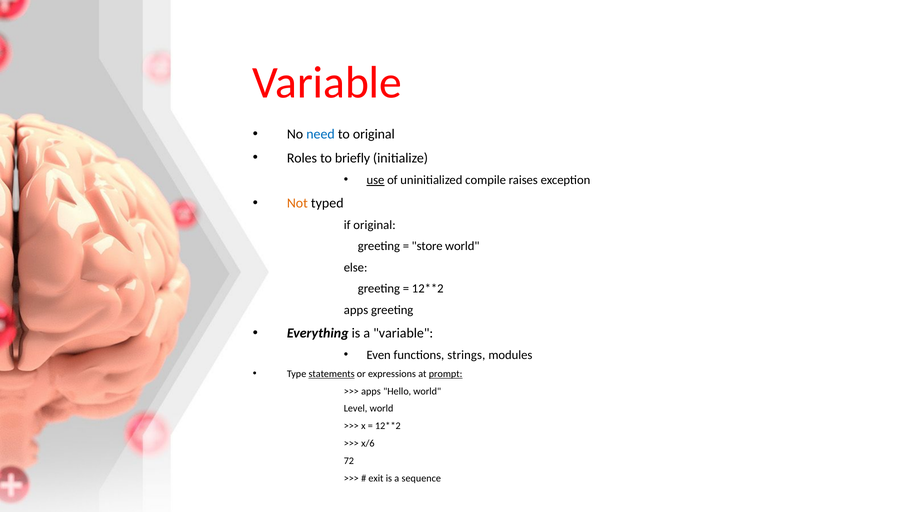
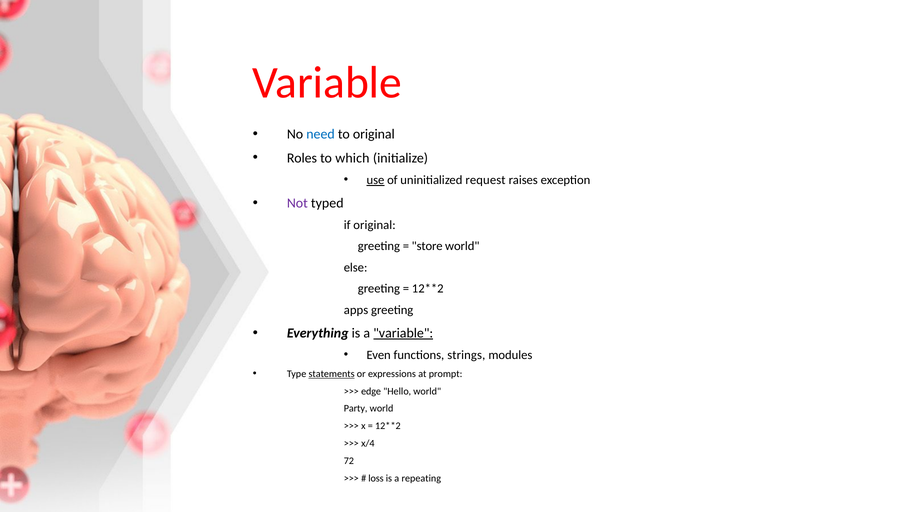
briefly: briefly -> which (352, 158)
compile: compile -> request (486, 180)
Not colour: orange -> purple (297, 203)
variable underline: none -> present (403, 333)
prompt underline: present -> none (446, 374)
apps: apps -> edge (371, 391)
Level: Level -> Party (356, 409)
x/6: x/6 -> x/4 (368, 443)
exit: exit -> loss (376, 478)
sequence: sequence -> repeating (421, 478)
